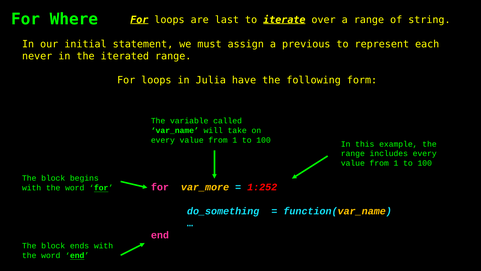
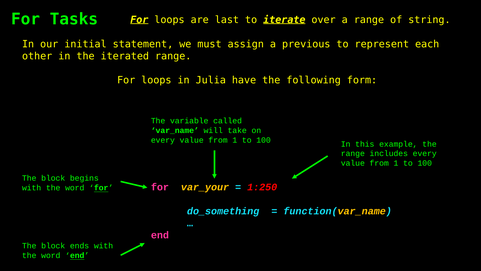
Where: Where -> Tasks (74, 19)
never: never -> other (37, 56)
var_more: var_more -> var_your (205, 187)
1:252: 1:252 -> 1:250 (262, 187)
